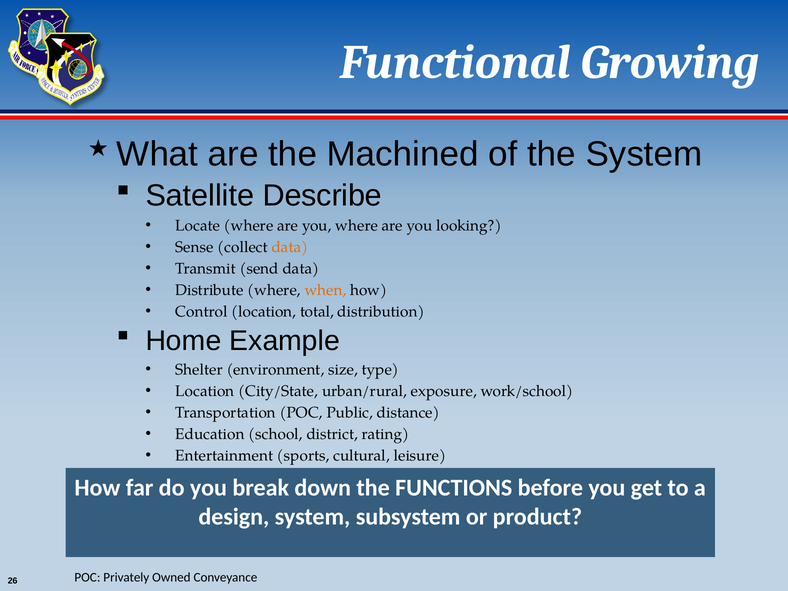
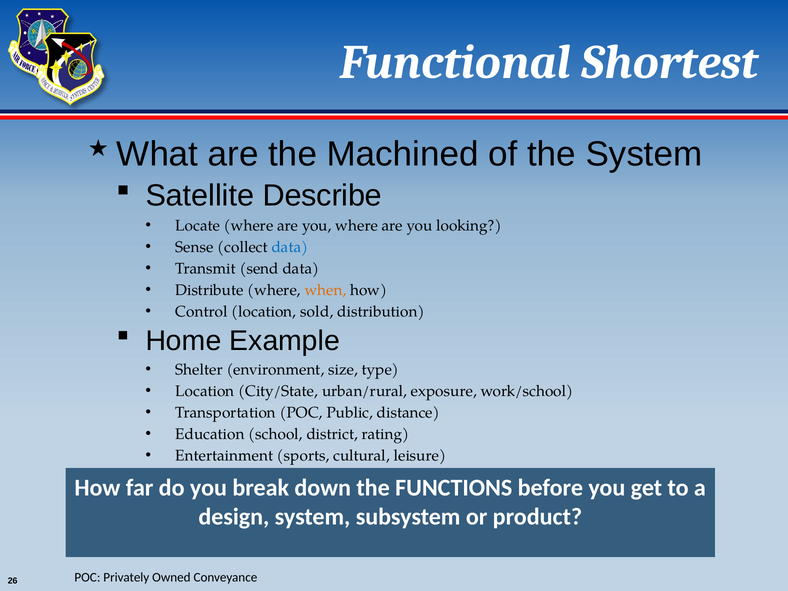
Growing: Growing -> Shortest (670, 62)
data colour: orange -> blue (290, 247)
total: total -> sold (317, 312)
